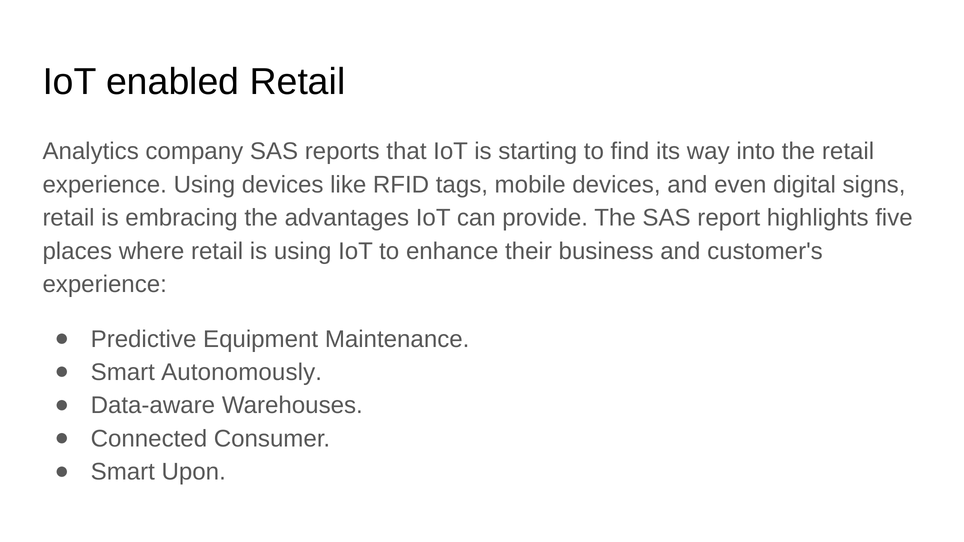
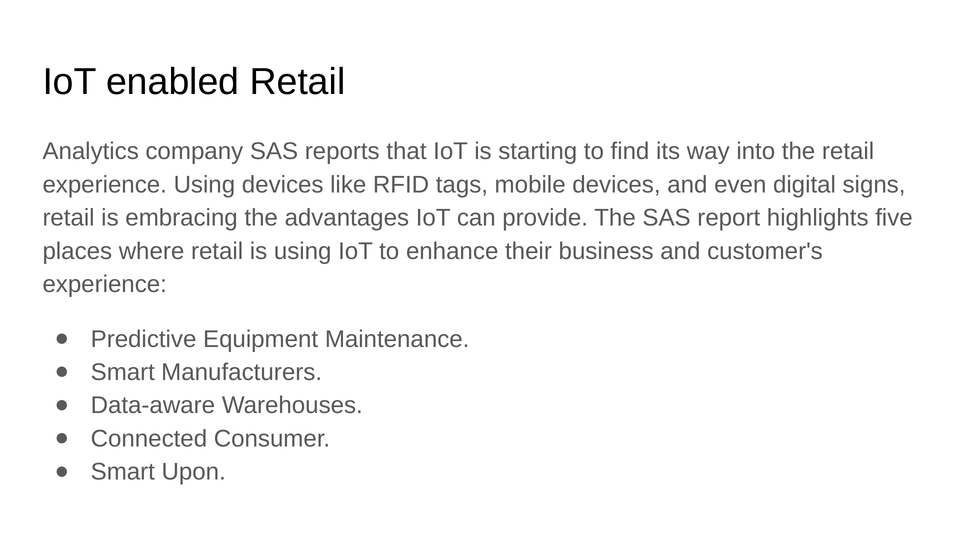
Autonomously: Autonomously -> Manufacturers (242, 372)
